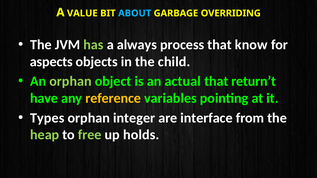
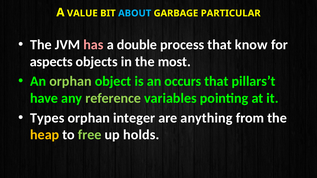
OVERRIDING: OVERRIDING -> PARTICULAR (231, 13)
has colour: light green -> pink (93, 45)
always: always -> double (137, 45)
child: child -> most (174, 62)
actual: actual -> occurs (183, 81)
return’t: return’t -> pillars’t (254, 81)
reference colour: yellow -> light green (113, 98)
interface: interface -> anything (206, 118)
heap colour: light green -> yellow (45, 135)
